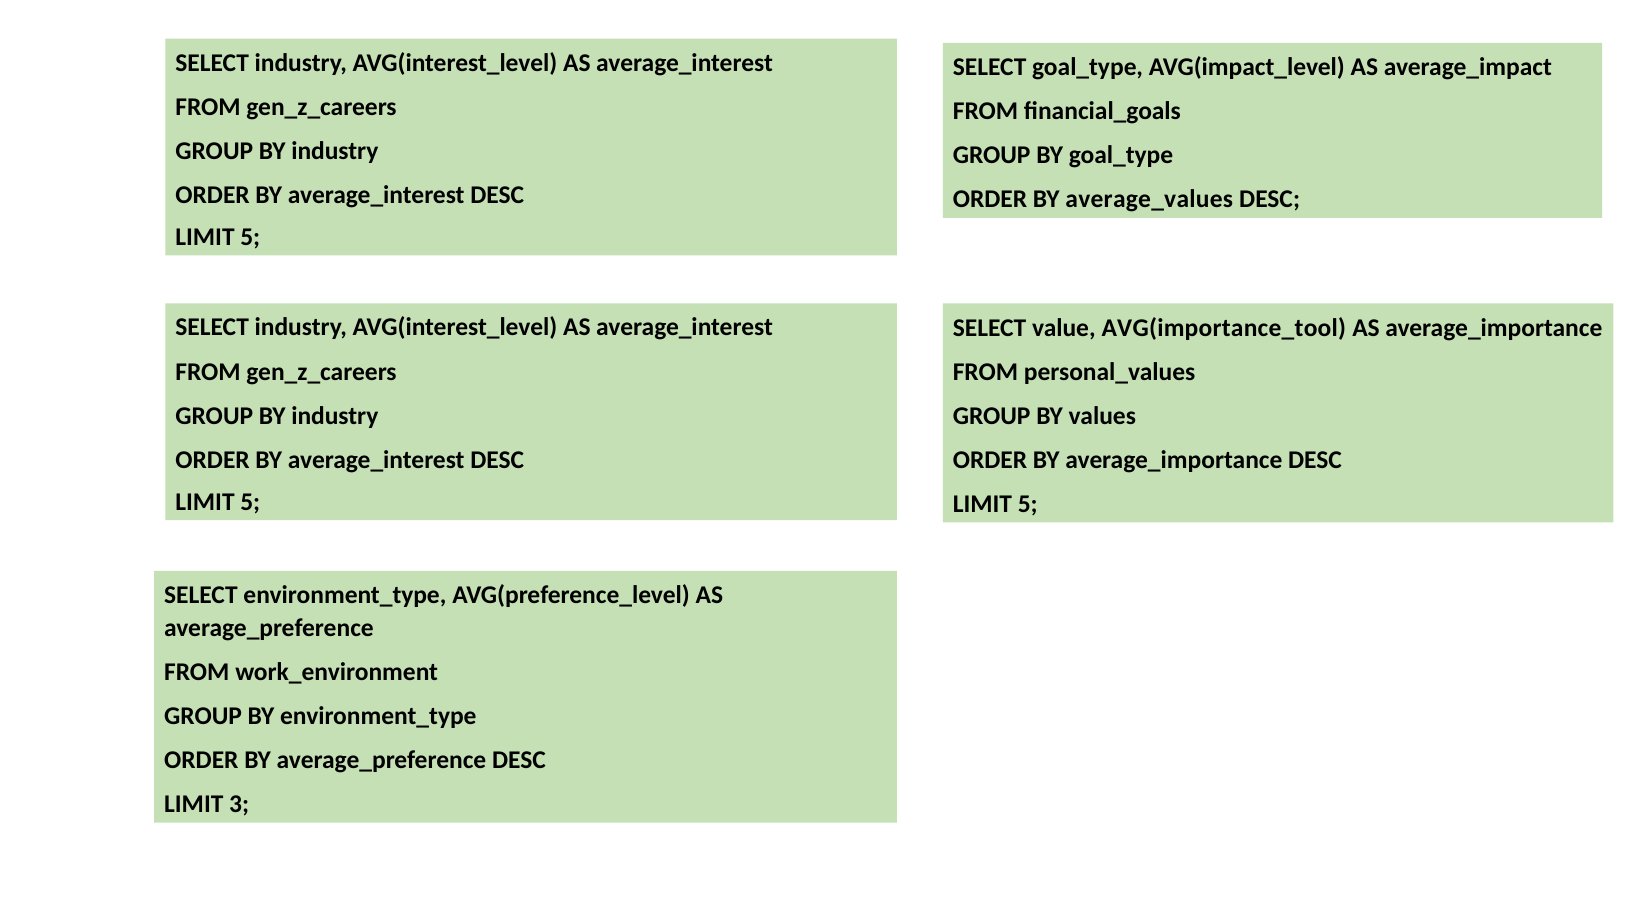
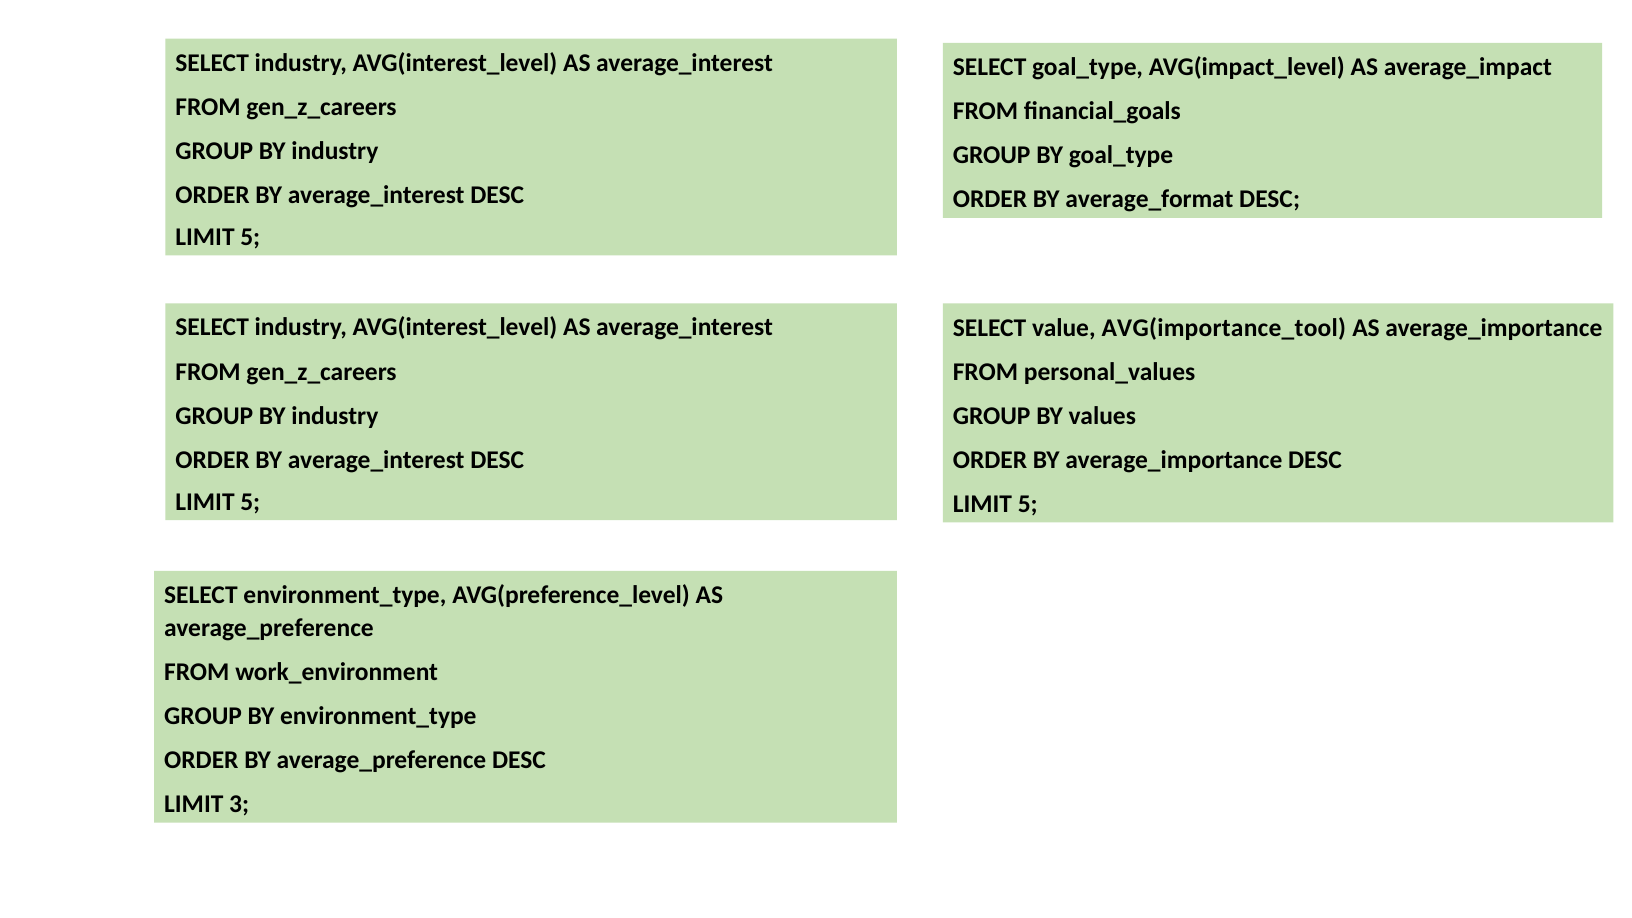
average_values: average_values -> average_format (1149, 199)
